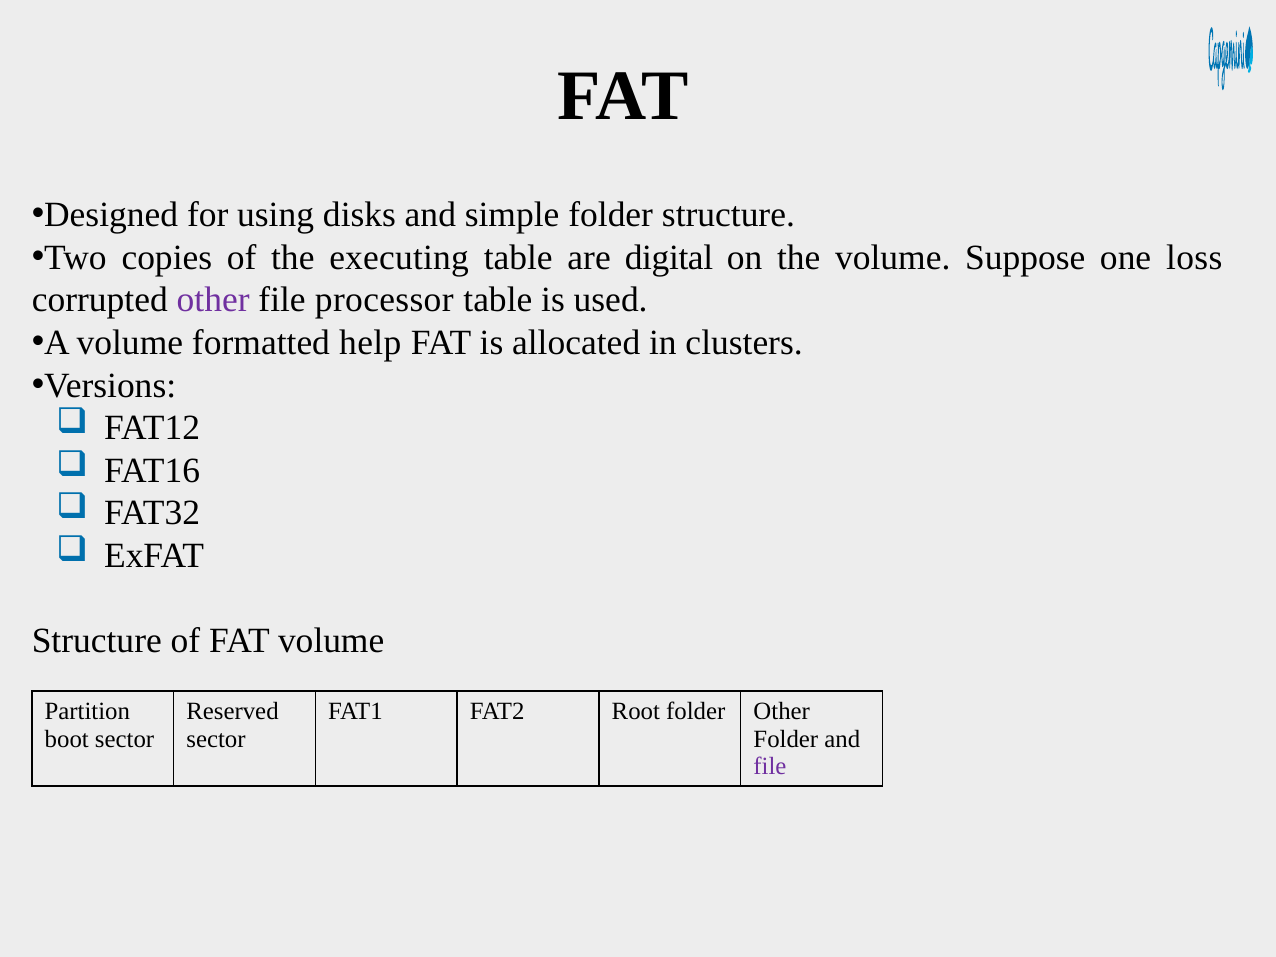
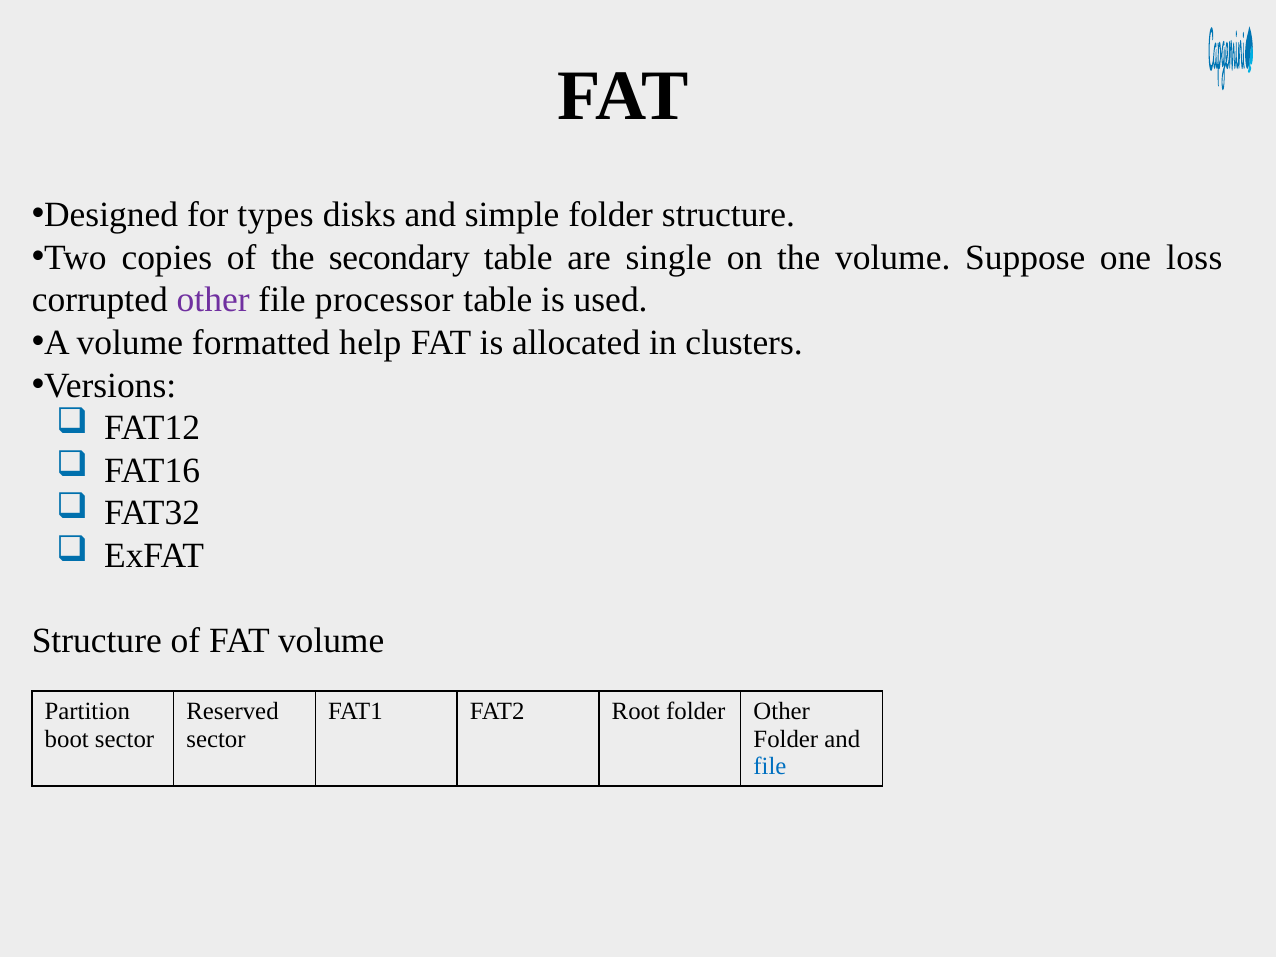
using: using -> types (275, 215)
executing: executing -> secondary (399, 258)
digital: digital -> single (669, 258)
file colour: purple -> blue (770, 766)
